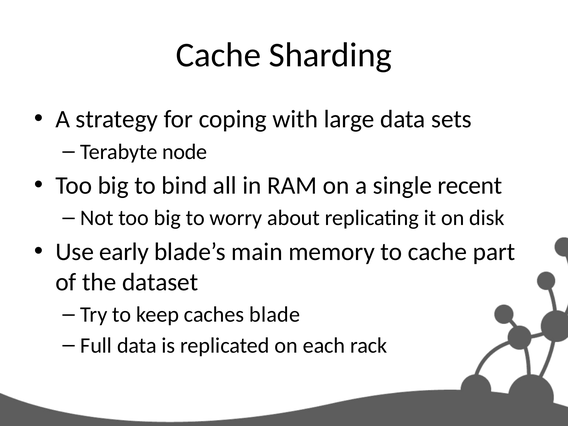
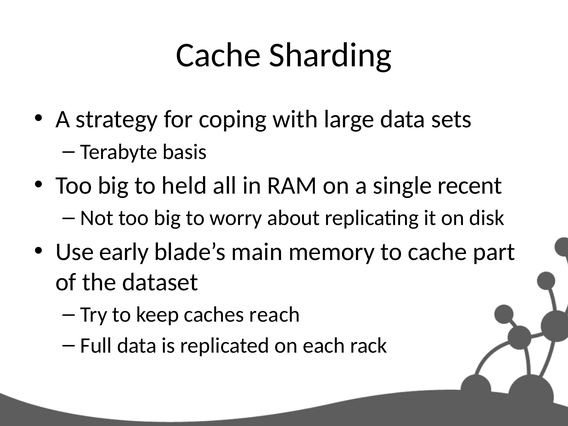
node: node -> basis (185, 152)
bind: bind -> held (184, 185)
blade: blade -> reach (275, 315)
